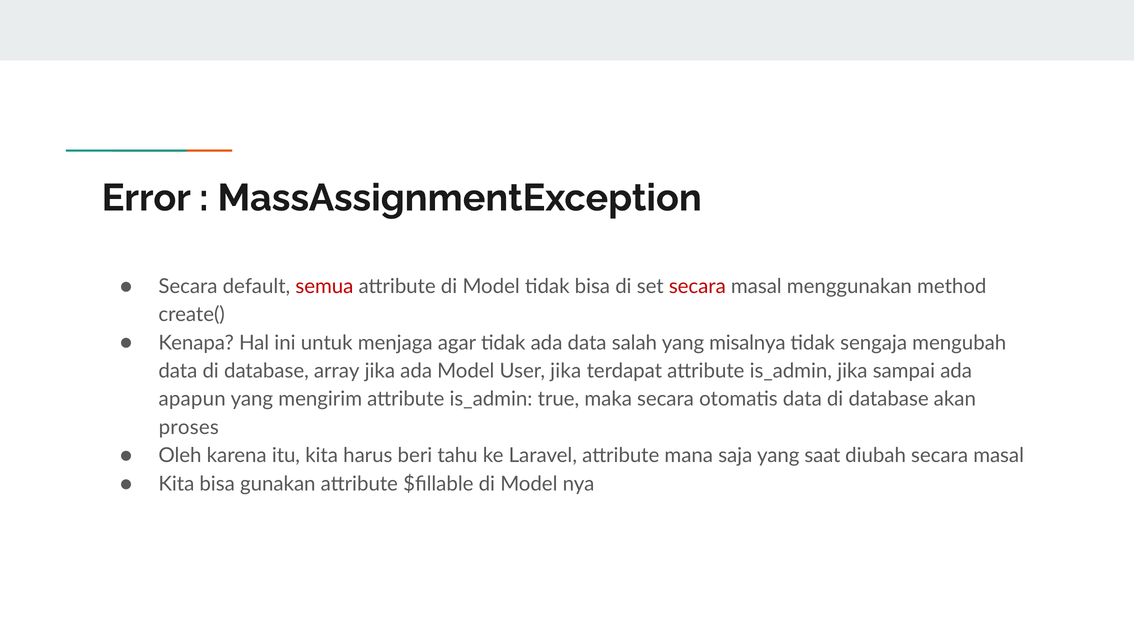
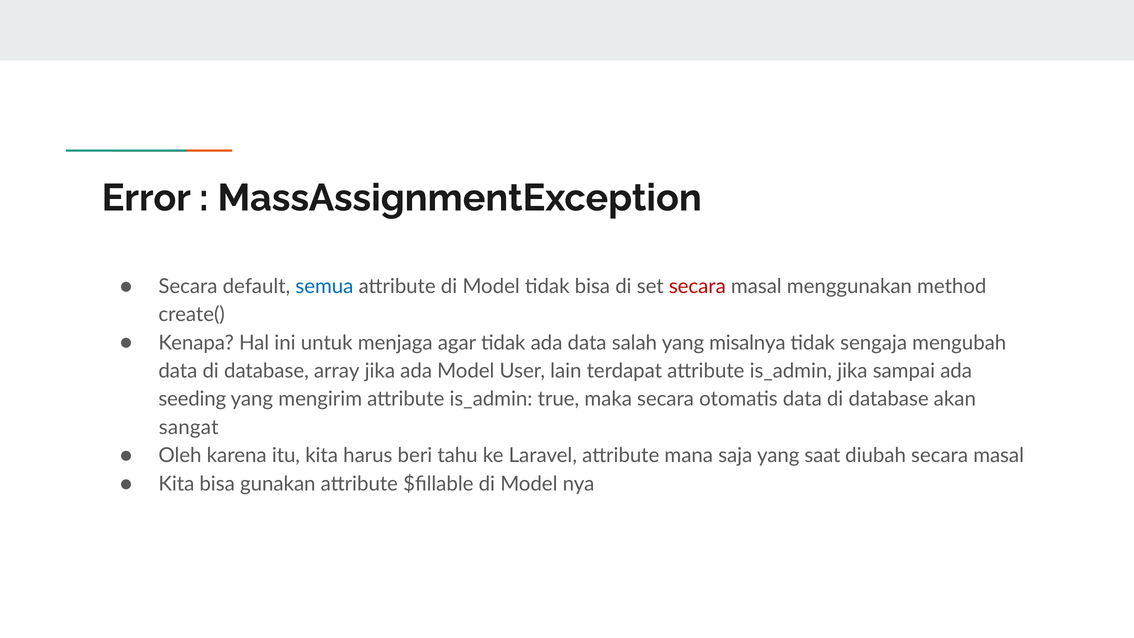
semua colour: red -> blue (324, 286)
User jika: jika -> lain (566, 371)
apapun: apapun -> seeding (192, 399)
proses: proses -> sangat (189, 427)
